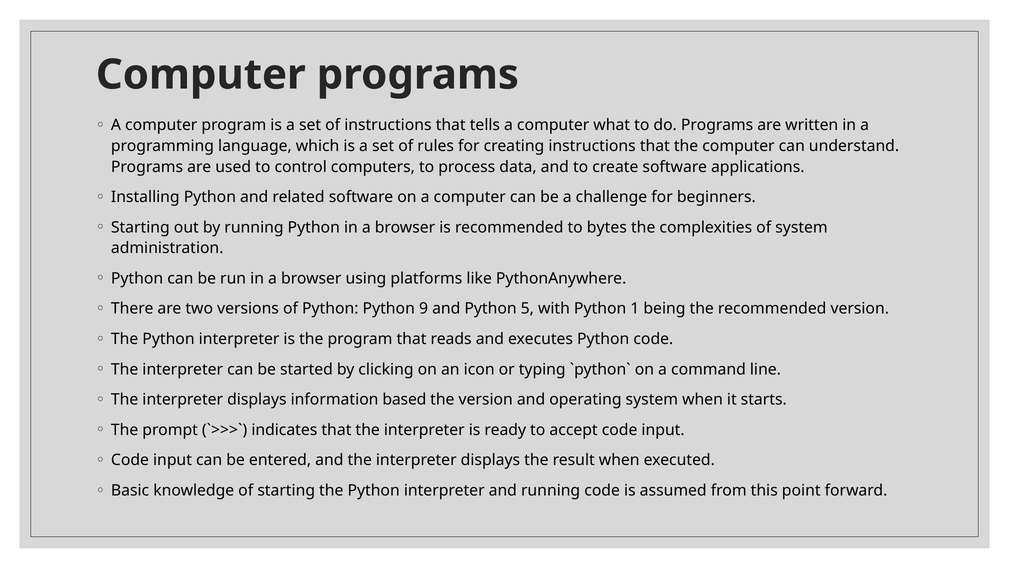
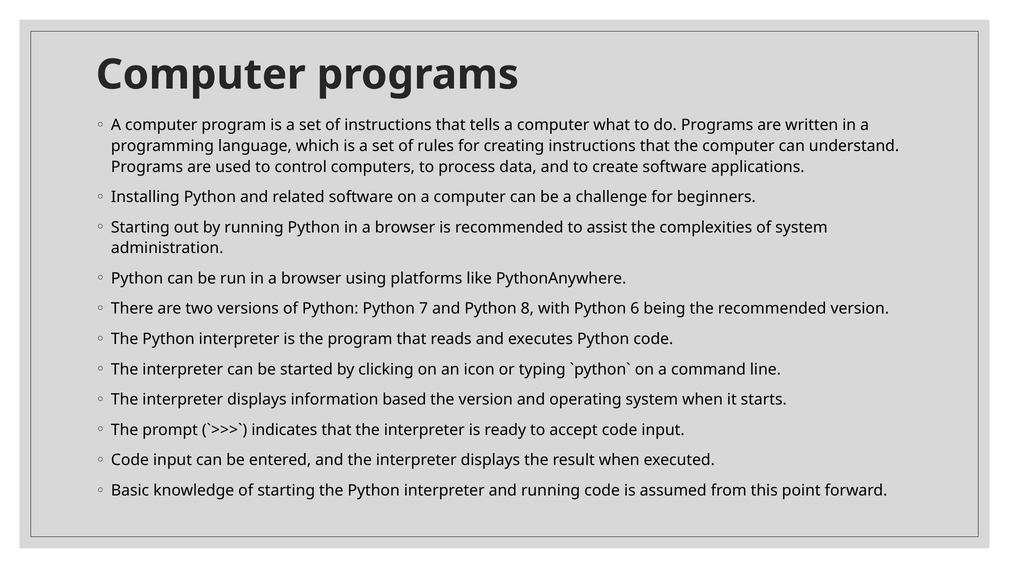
bytes: bytes -> assist (607, 227)
9: 9 -> 7 (424, 309)
5: 5 -> 8 (527, 309)
1: 1 -> 6 (635, 309)
